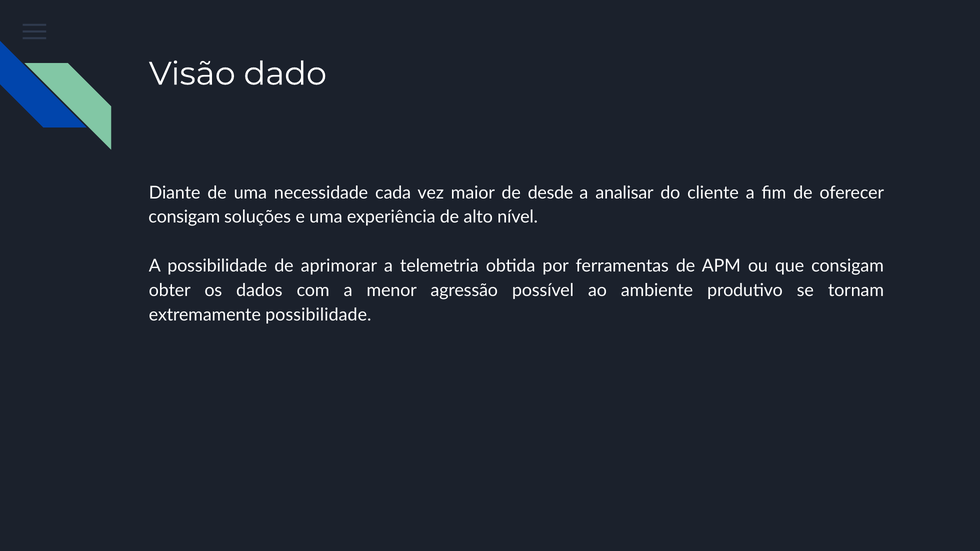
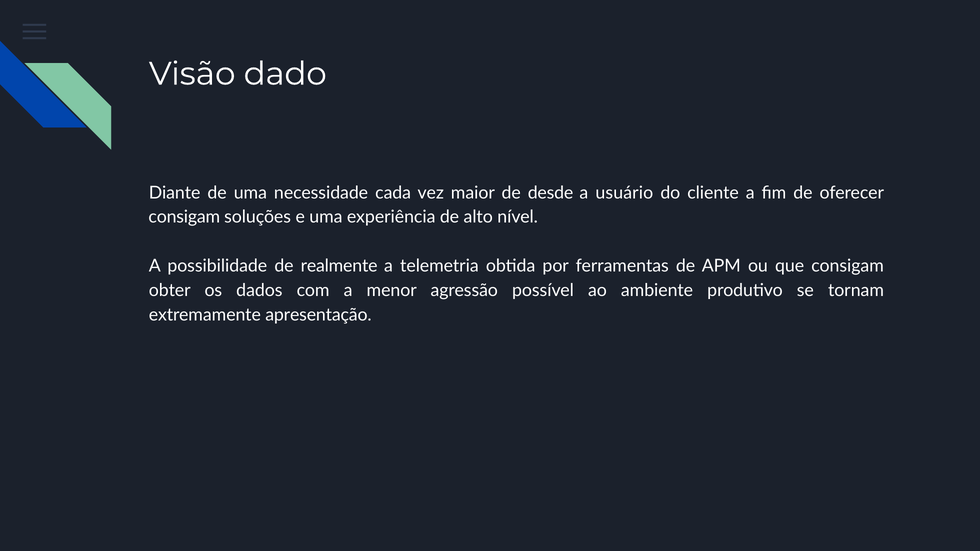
analisar: analisar -> usuário (624, 193)
aprimorar: aprimorar -> realmente (339, 266)
extremamente possibilidade: possibilidade -> apresentação (318, 315)
